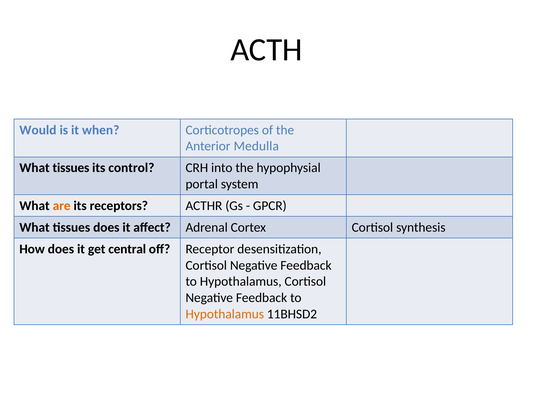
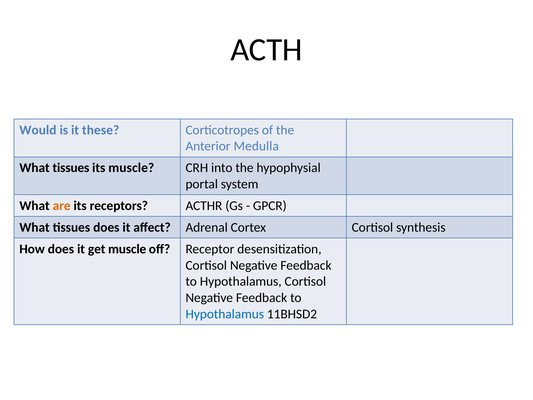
when: when -> these (101, 130)
its control: control -> muscle (131, 168)
get central: central -> muscle (127, 249)
Hypothalamus colour: orange -> blue (225, 314)
